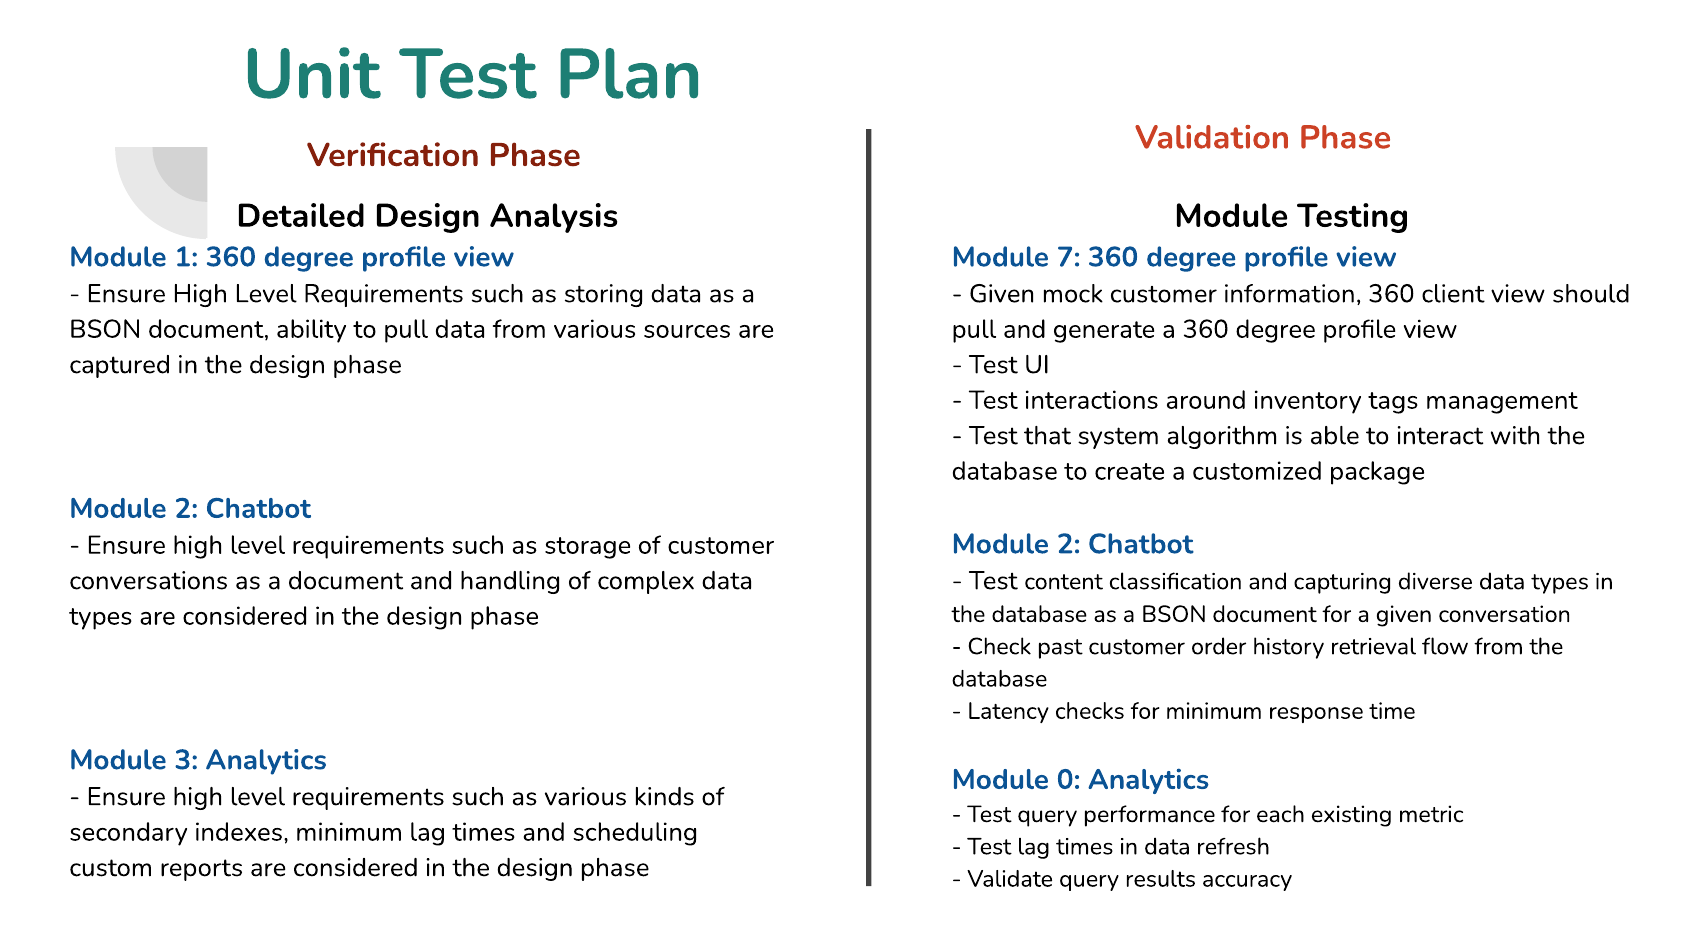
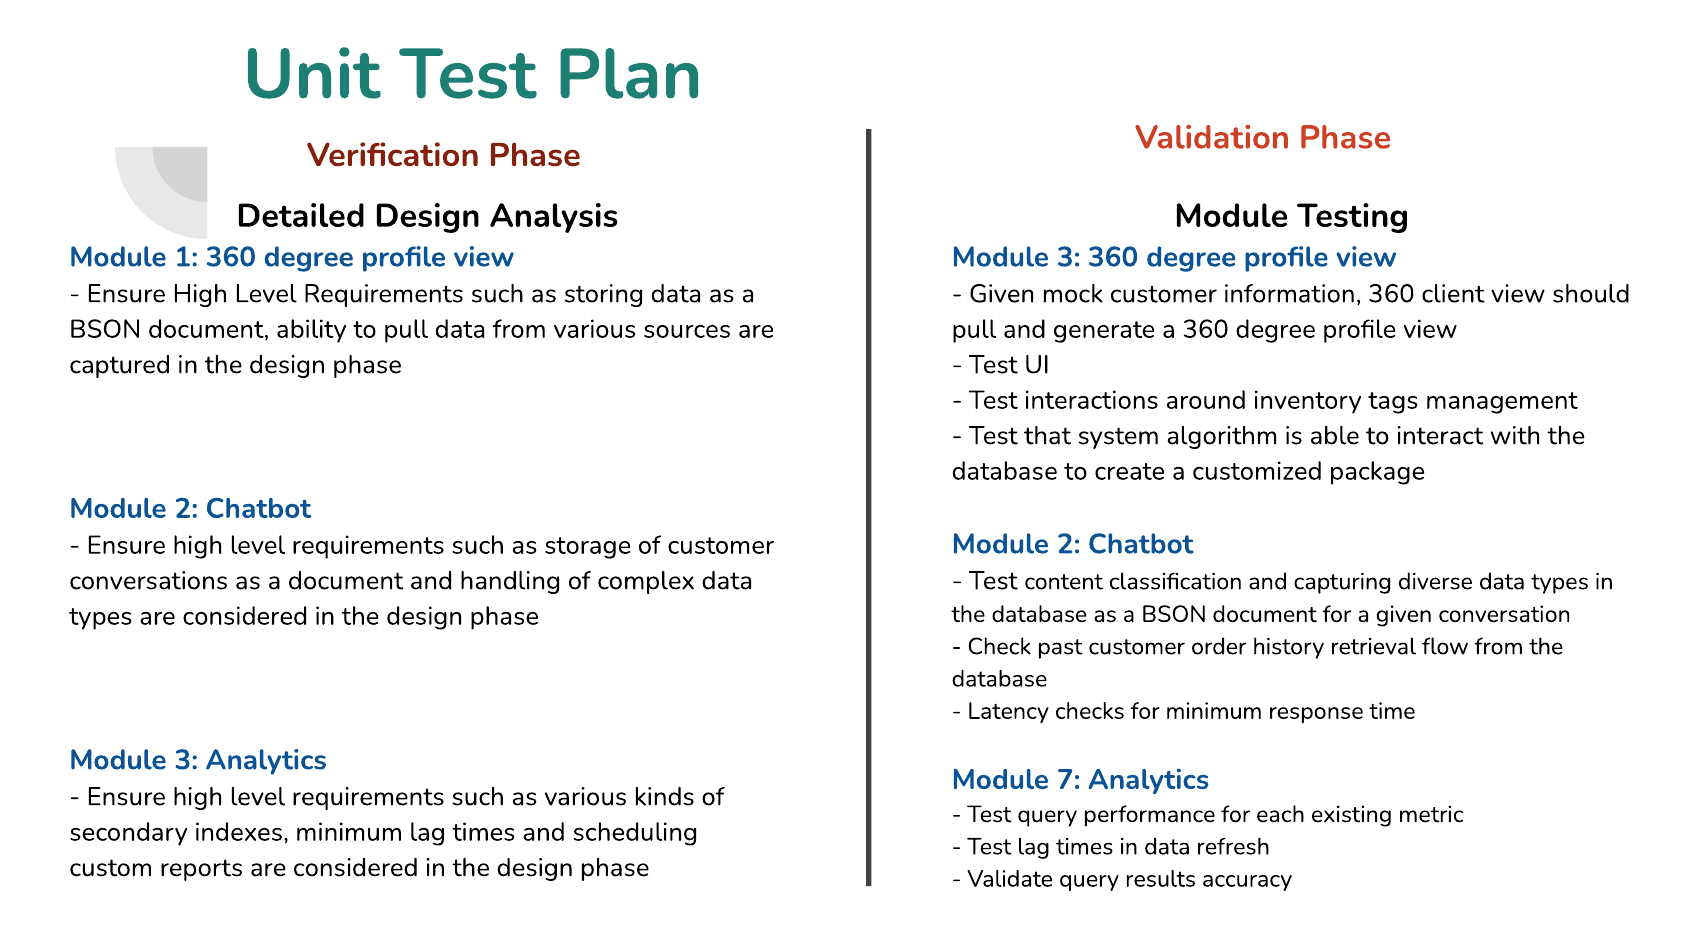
7: 7 -> 3 (1069, 257)
0: 0 -> 7 (1069, 780)
